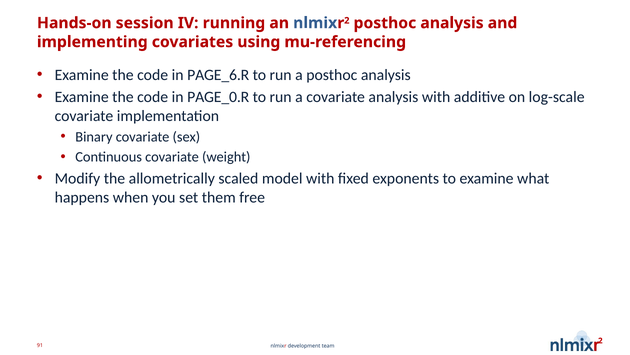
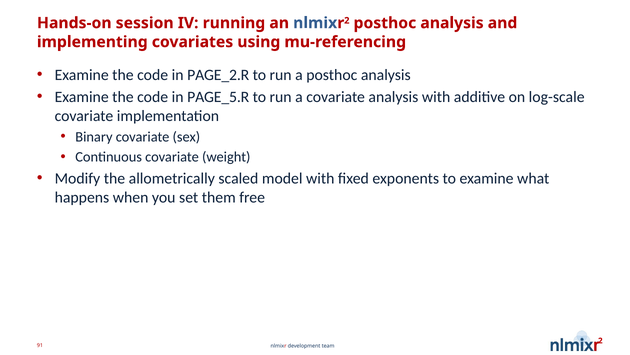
PAGE_6.R: PAGE_6.R -> PAGE_2.R (218, 75)
PAGE_0.R: PAGE_0.R -> PAGE_5.R (218, 97)
